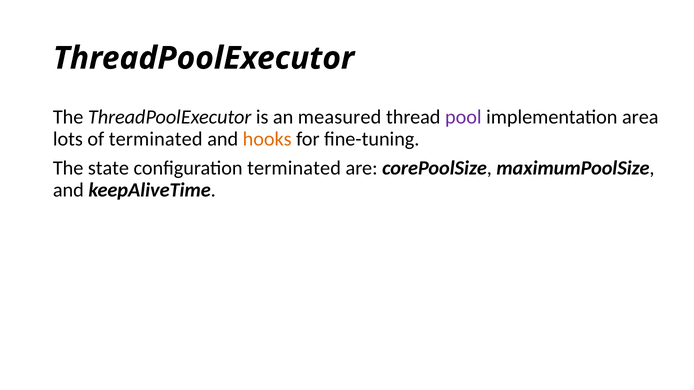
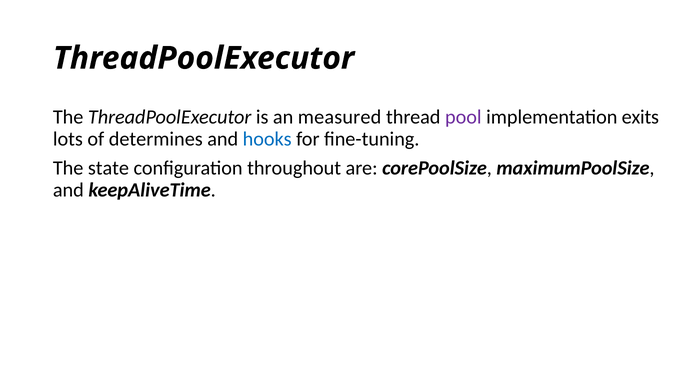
area: area -> exits (640, 117)
of terminated: terminated -> determines (156, 139)
hooks colour: orange -> blue (267, 139)
configuration terminated: terminated -> throughout (294, 168)
